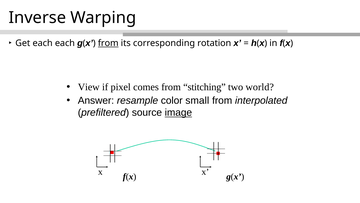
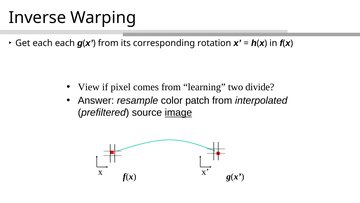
from underline: present -> none (108, 43)
stitching: stitching -> learning (204, 87)
world: world -> divide (260, 87)
small: small -> patch (197, 100)
